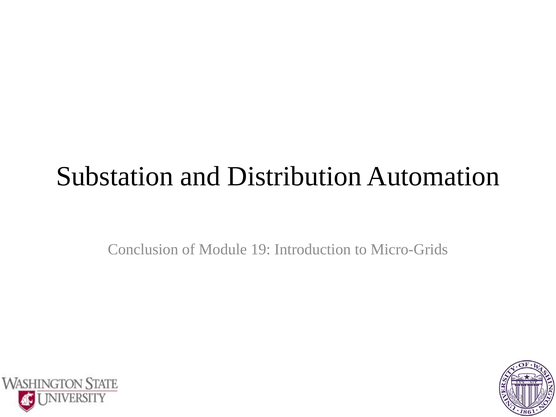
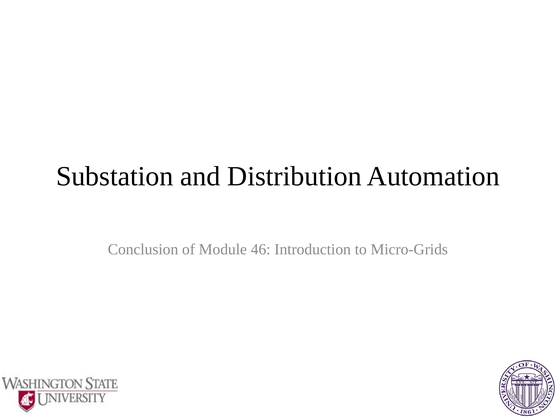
19: 19 -> 46 (261, 249)
